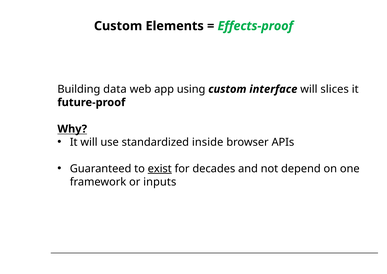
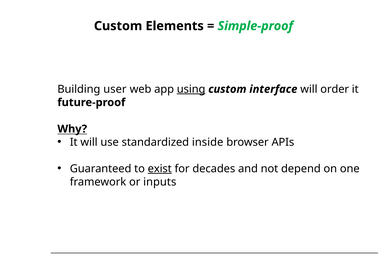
Effects-proof: Effects-proof -> Simple-proof (255, 26)
data: data -> user (115, 89)
using underline: none -> present (191, 89)
slices: slices -> order (335, 89)
